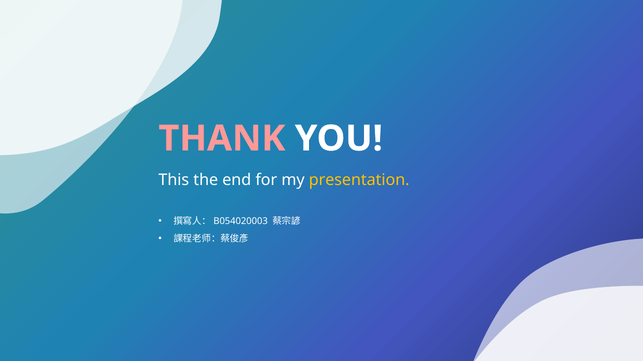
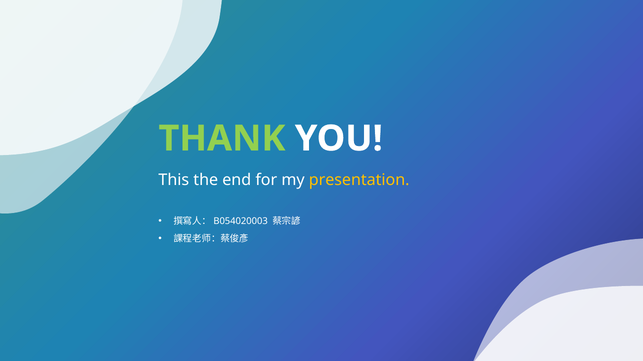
THANK colour: pink -> light green (222, 139)
